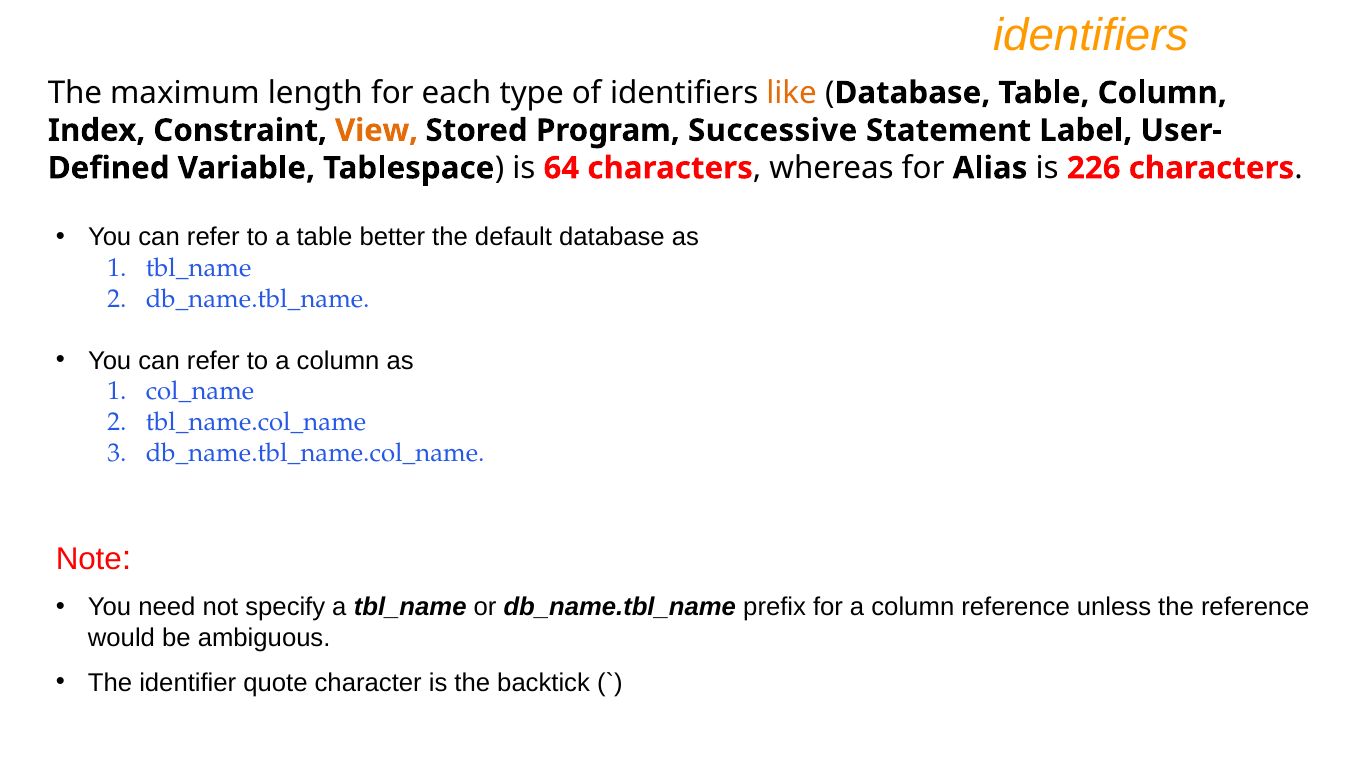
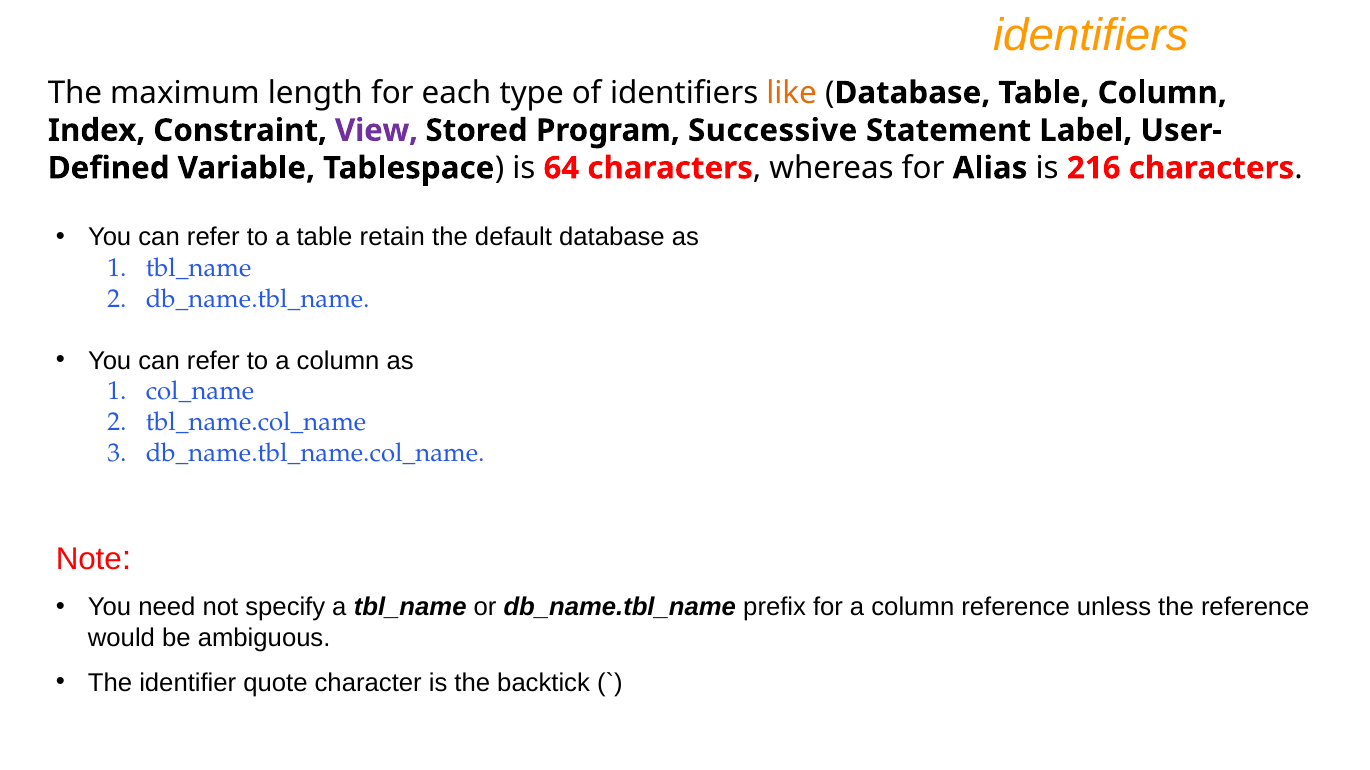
View colour: orange -> purple (376, 131)
226: 226 -> 216 (1094, 168)
better: better -> retain (392, 238)
